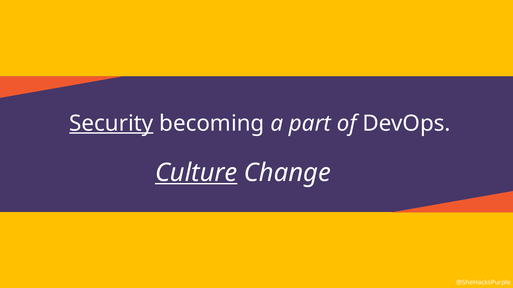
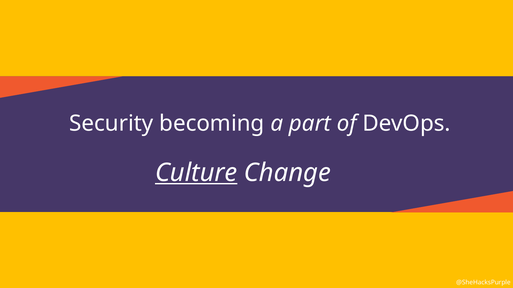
Security underline: present -> none (111, 124)
